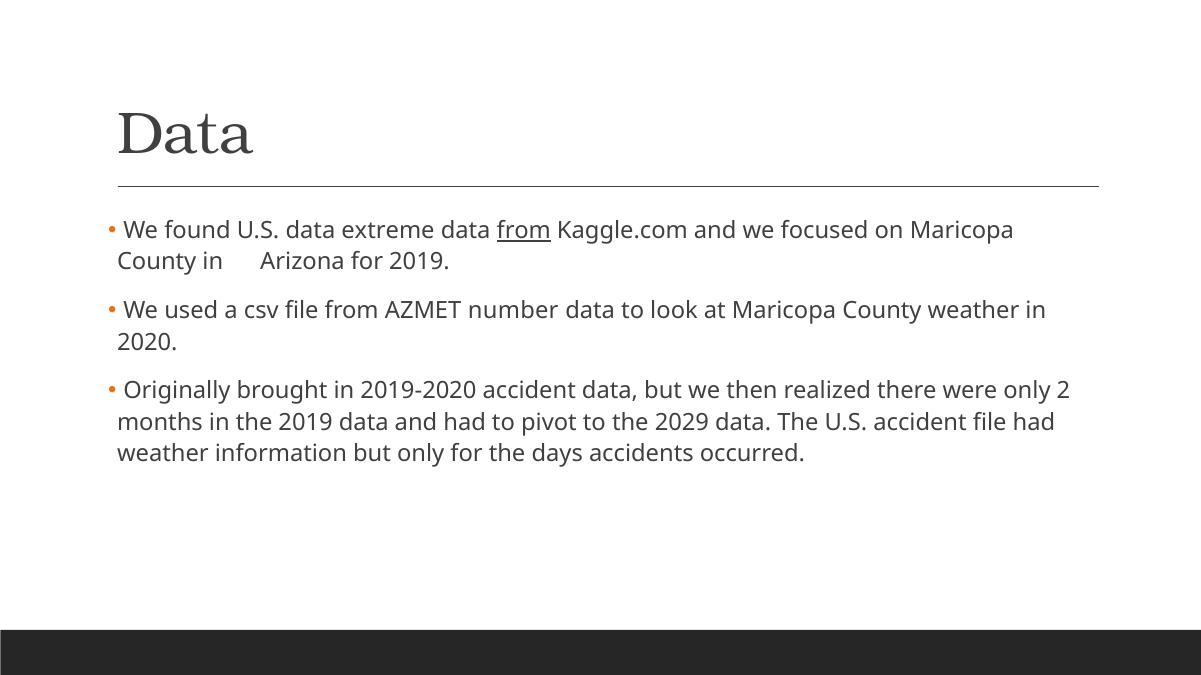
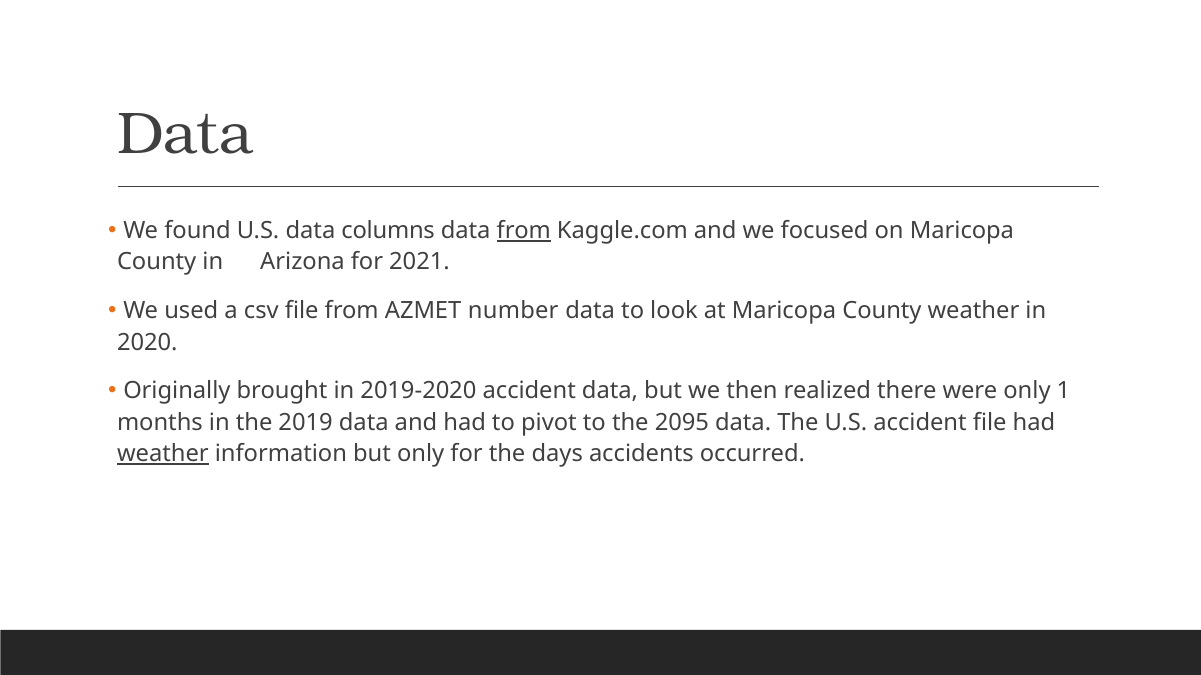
extreme: extreme -> columns (388, 231)
for 2019: 2019 -> 2021 (419, 262)
2: 2 -> 1 (1064, 391)
2029: 2029 -> 2095 (682, 423)
weather underline: none -> present (163, 454)
